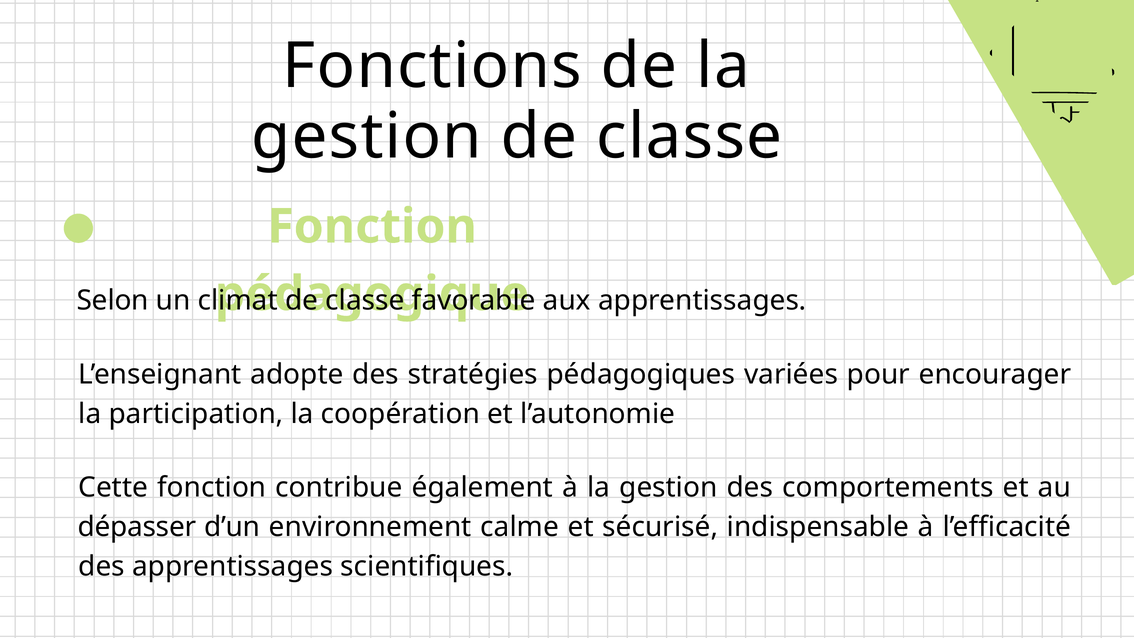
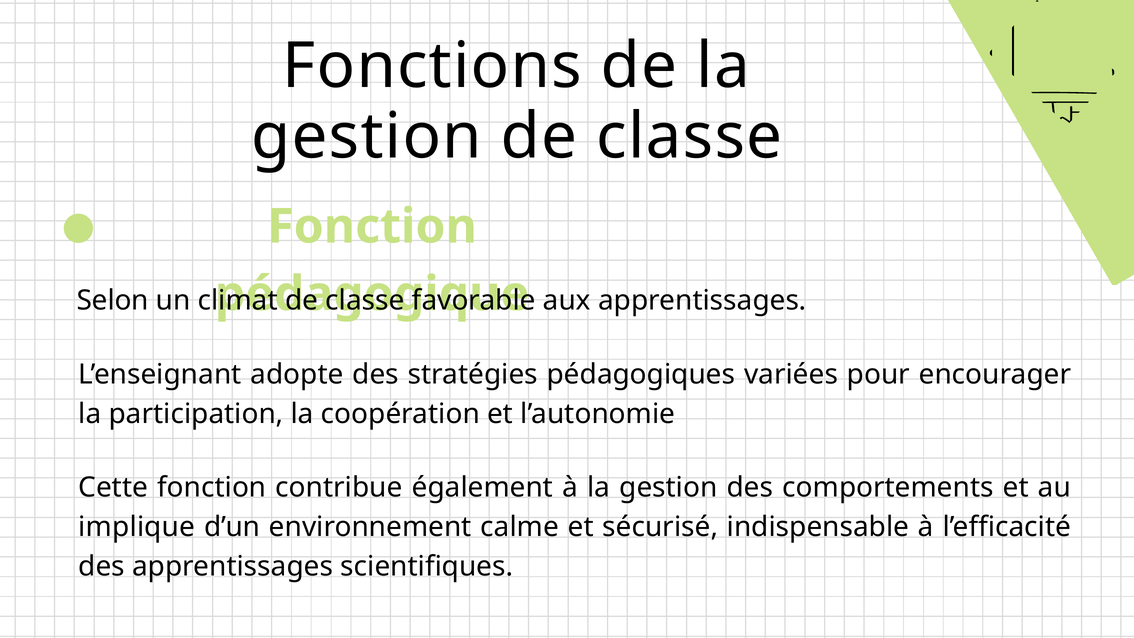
dépasser: dépasser -> implique (137, 527)
